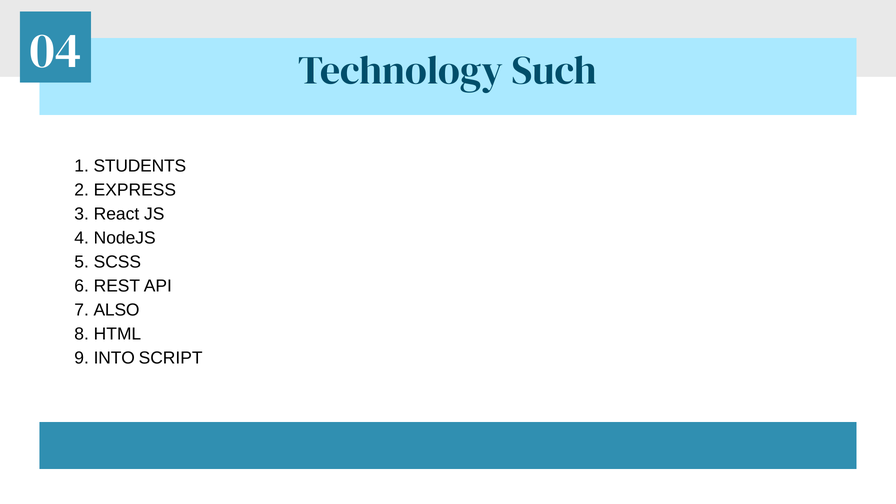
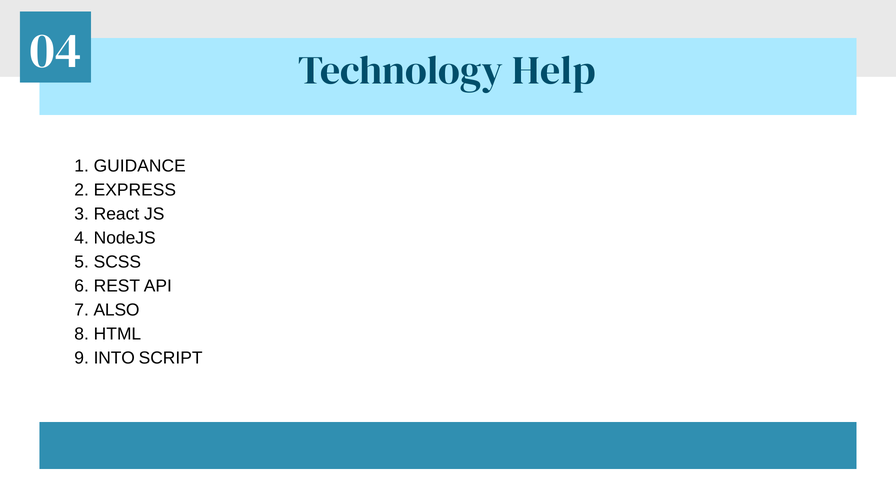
Such: Such -> Help (554, 70)
STUDENTS: STUDENTS -> GUIDANCE (140, 166)
